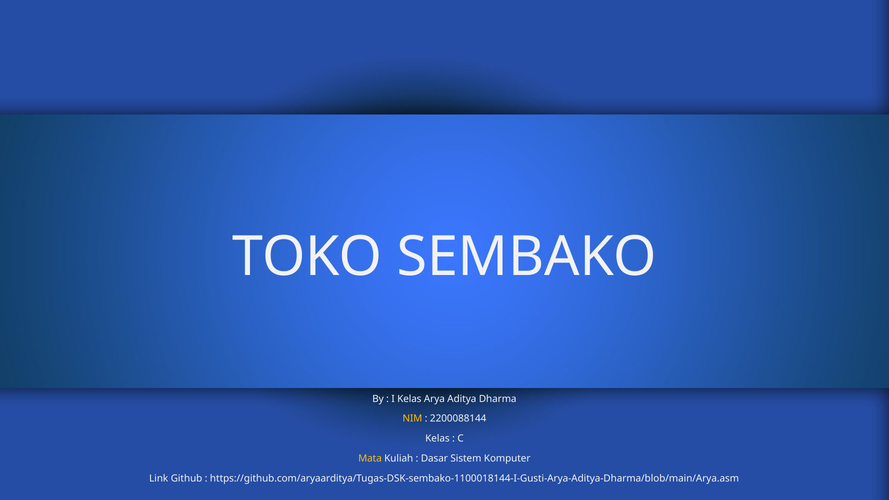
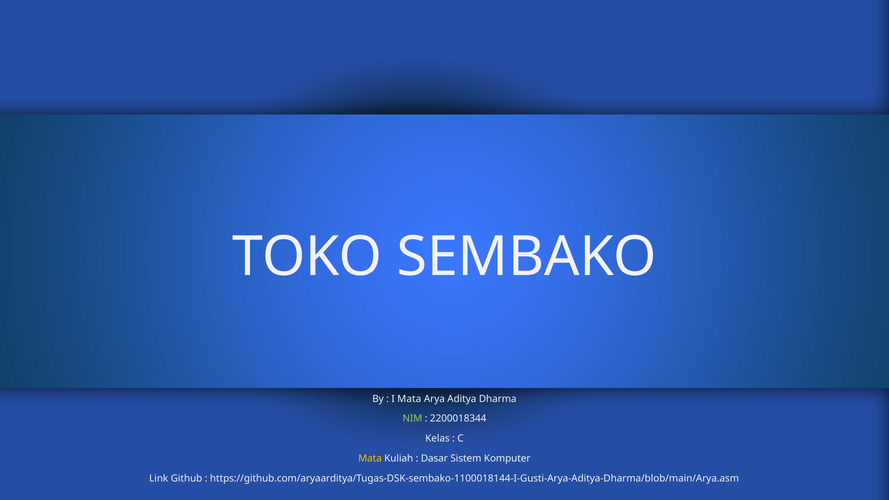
I Kelas: Kelas -> Mata (409, 399)
NIM colour: yellow -> light green (412, 419)
2200088144: 2200088144 -> 2200018344 (458, 419)
